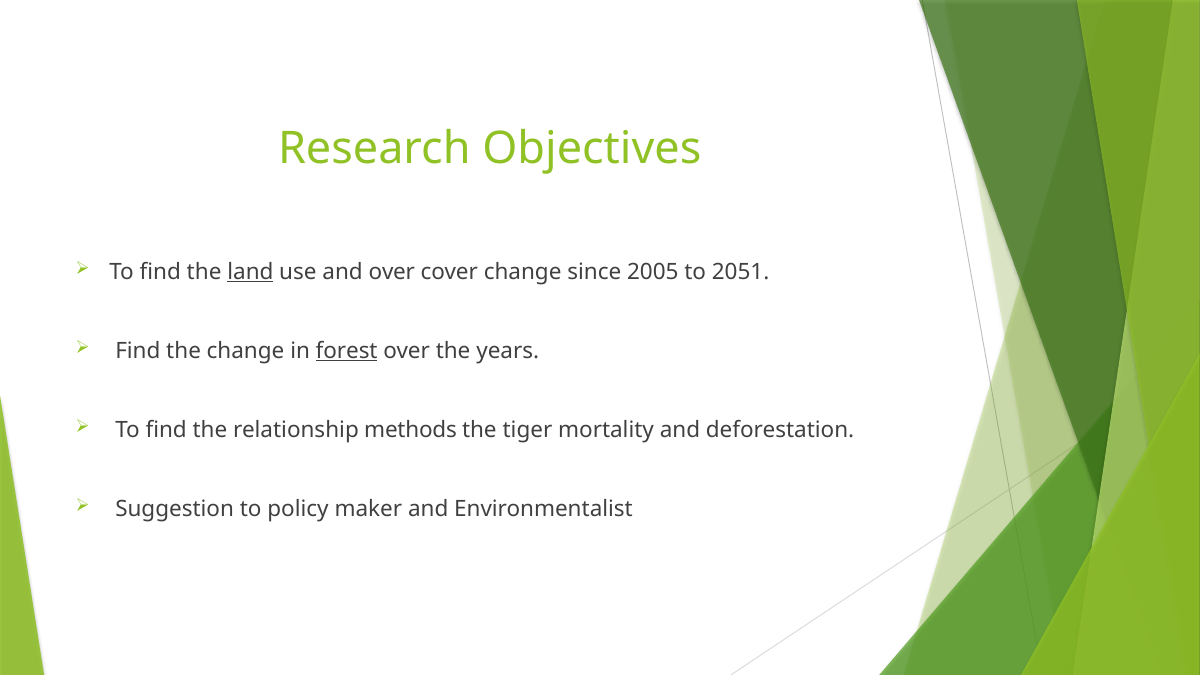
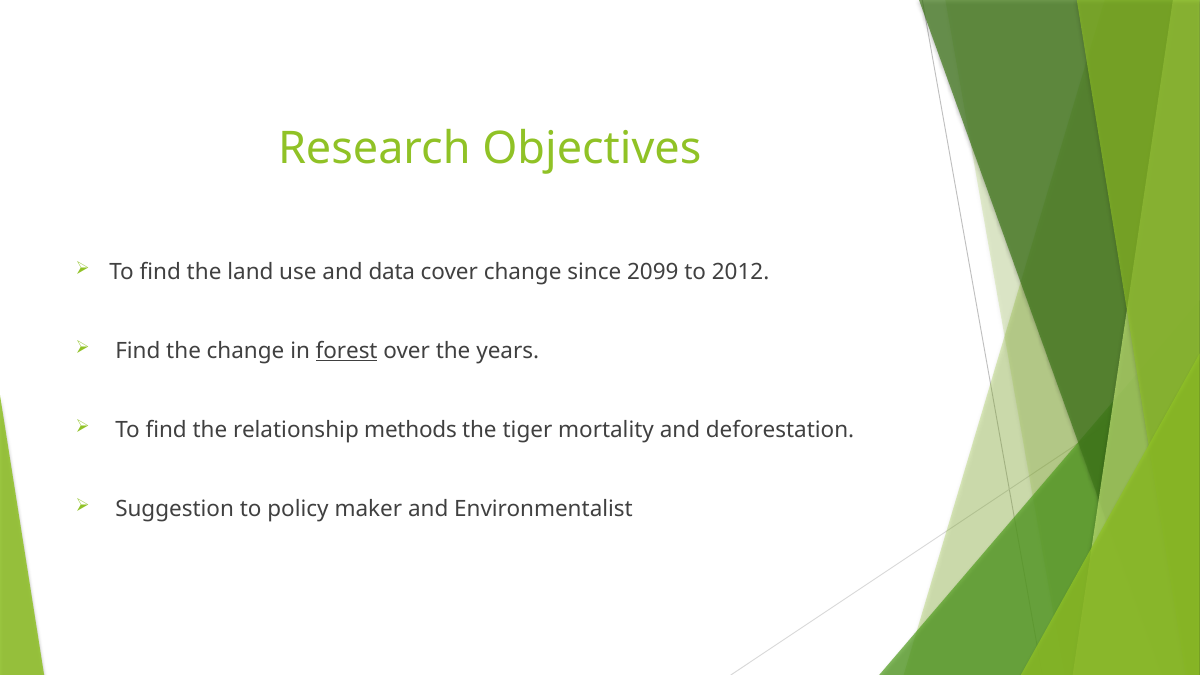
land underline: present -> none (250, 272)
and over: over -> data (392, 272)
2005: 2005 -> 2099 (653, 272)
2051: 2051 -> 2012 (741, 272)
